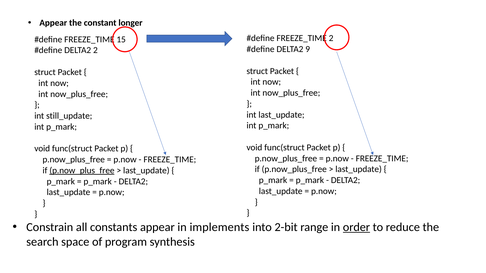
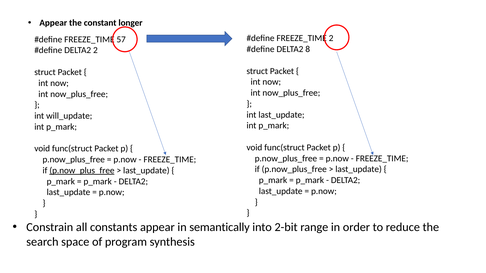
15: 15 -> 57 (121, 39)
9: 9 -> 8 (308, 49)
still_update: still_update -> will_update (69, 116)
implements: implements -> semantically (220, 228)
order underline: present -> none (356, 228)
